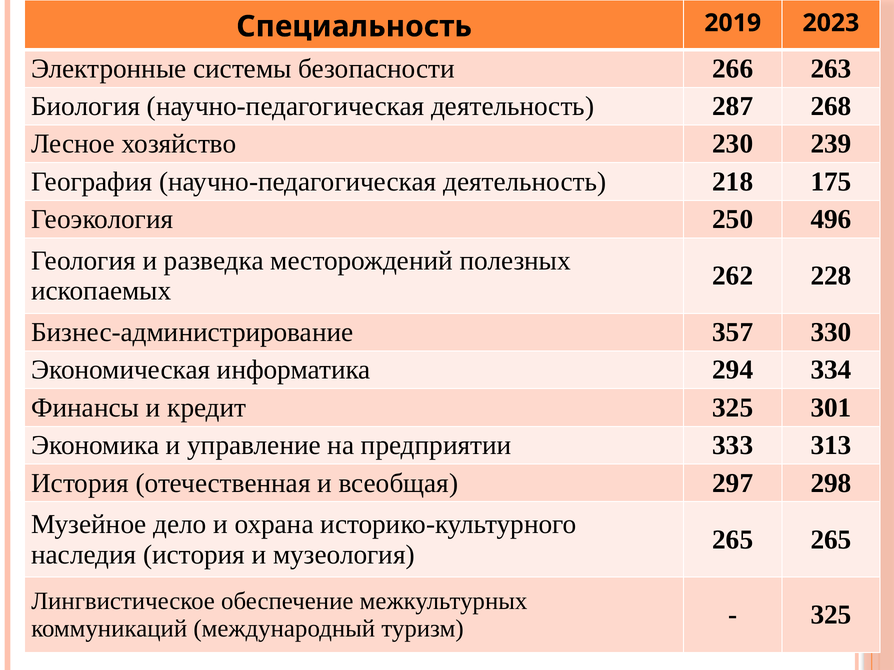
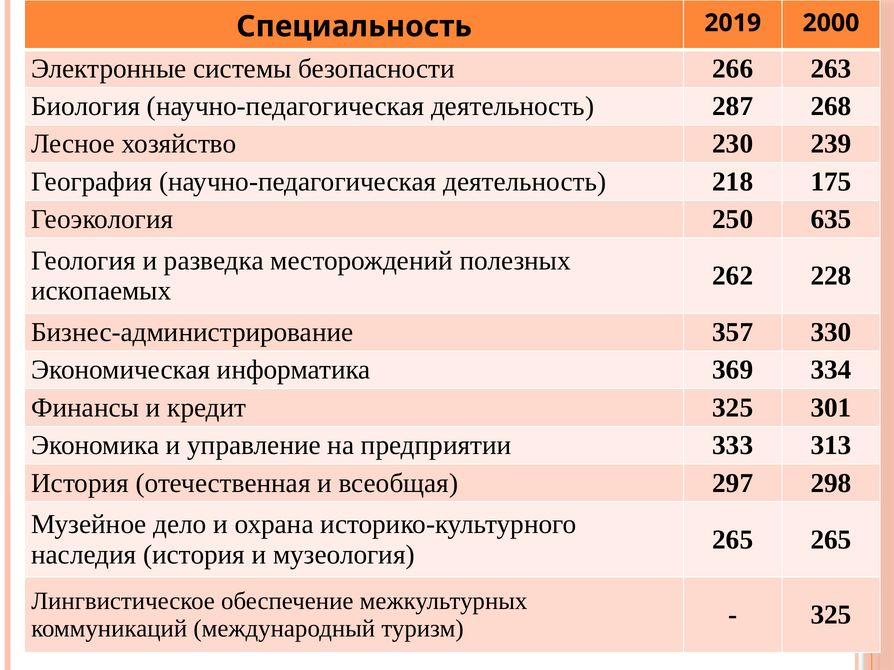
2023: 2023 -> 2000 (831, 23)
496: 496 -> 635 (831, 219)
294: 294 -> 369 (733, 370)
